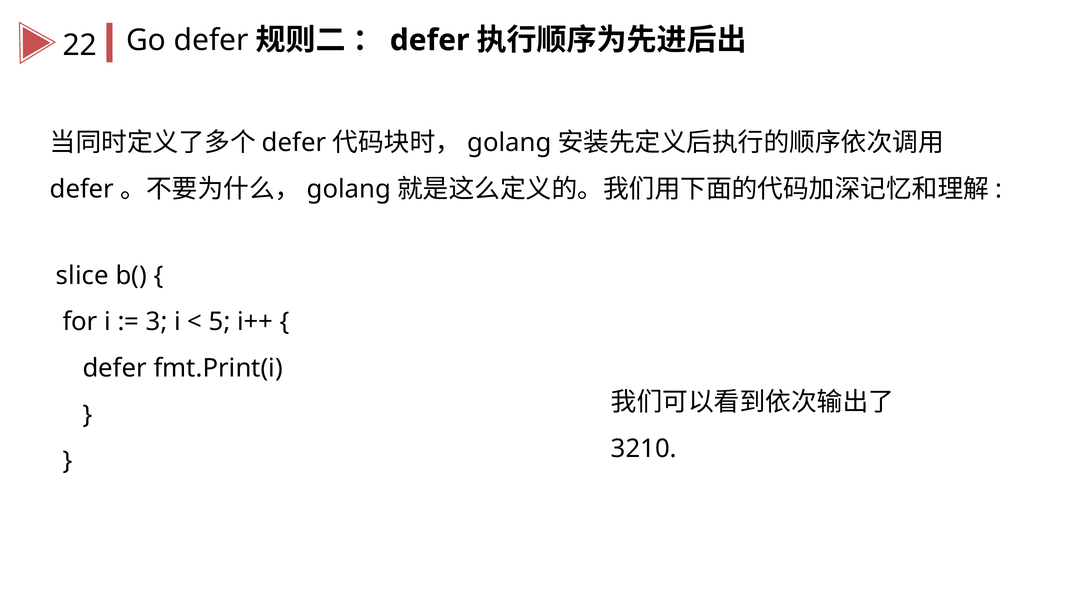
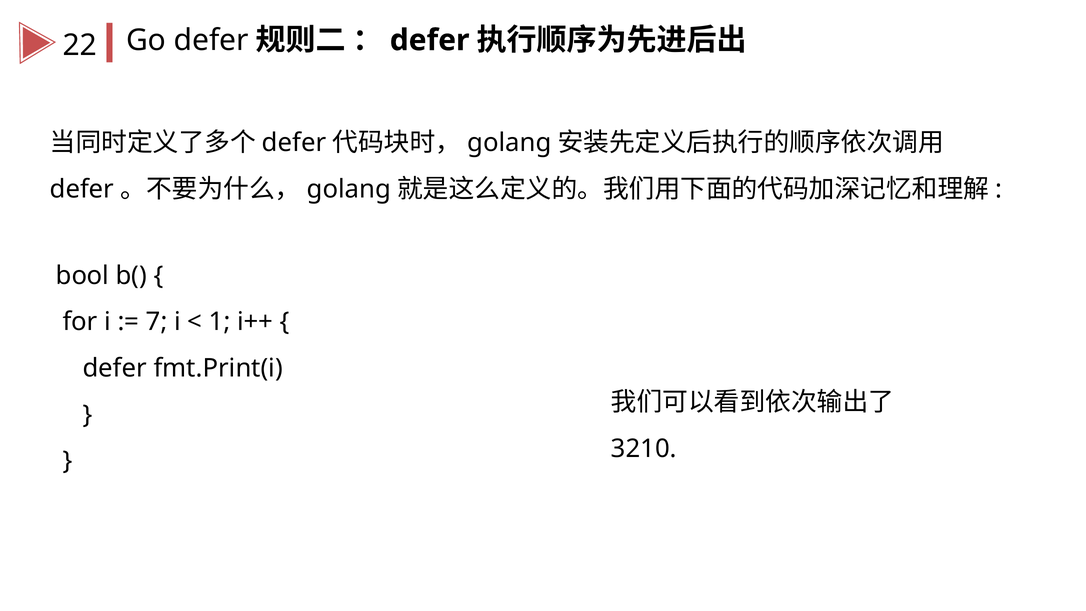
slice: slice -> bool (82, 276)
3: 3 -> 7 (157, 322)
5: 5 -> 1 (220, 322)
